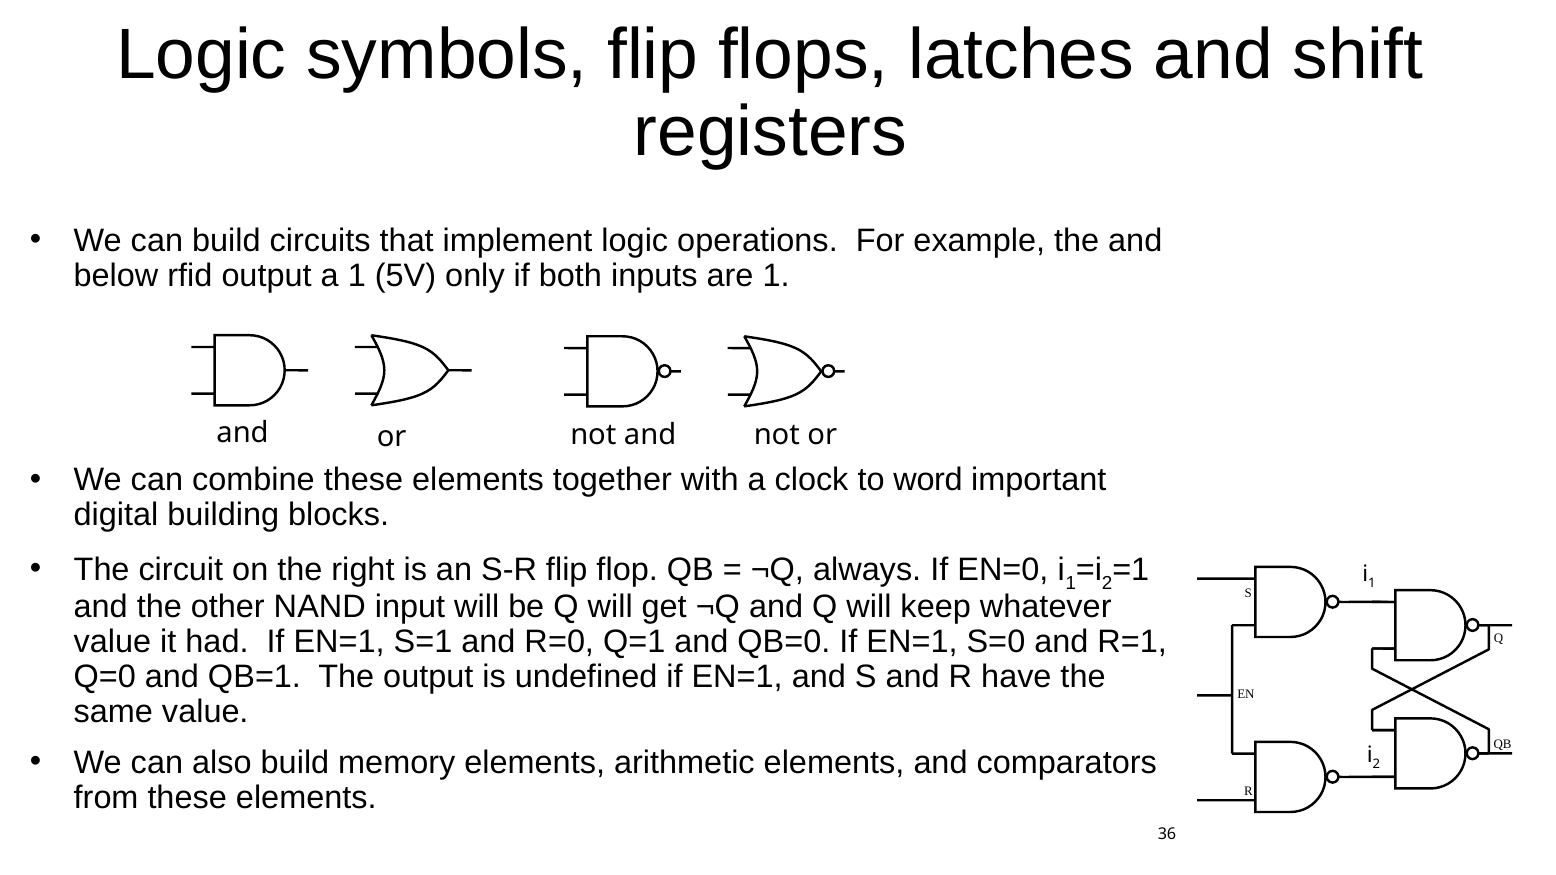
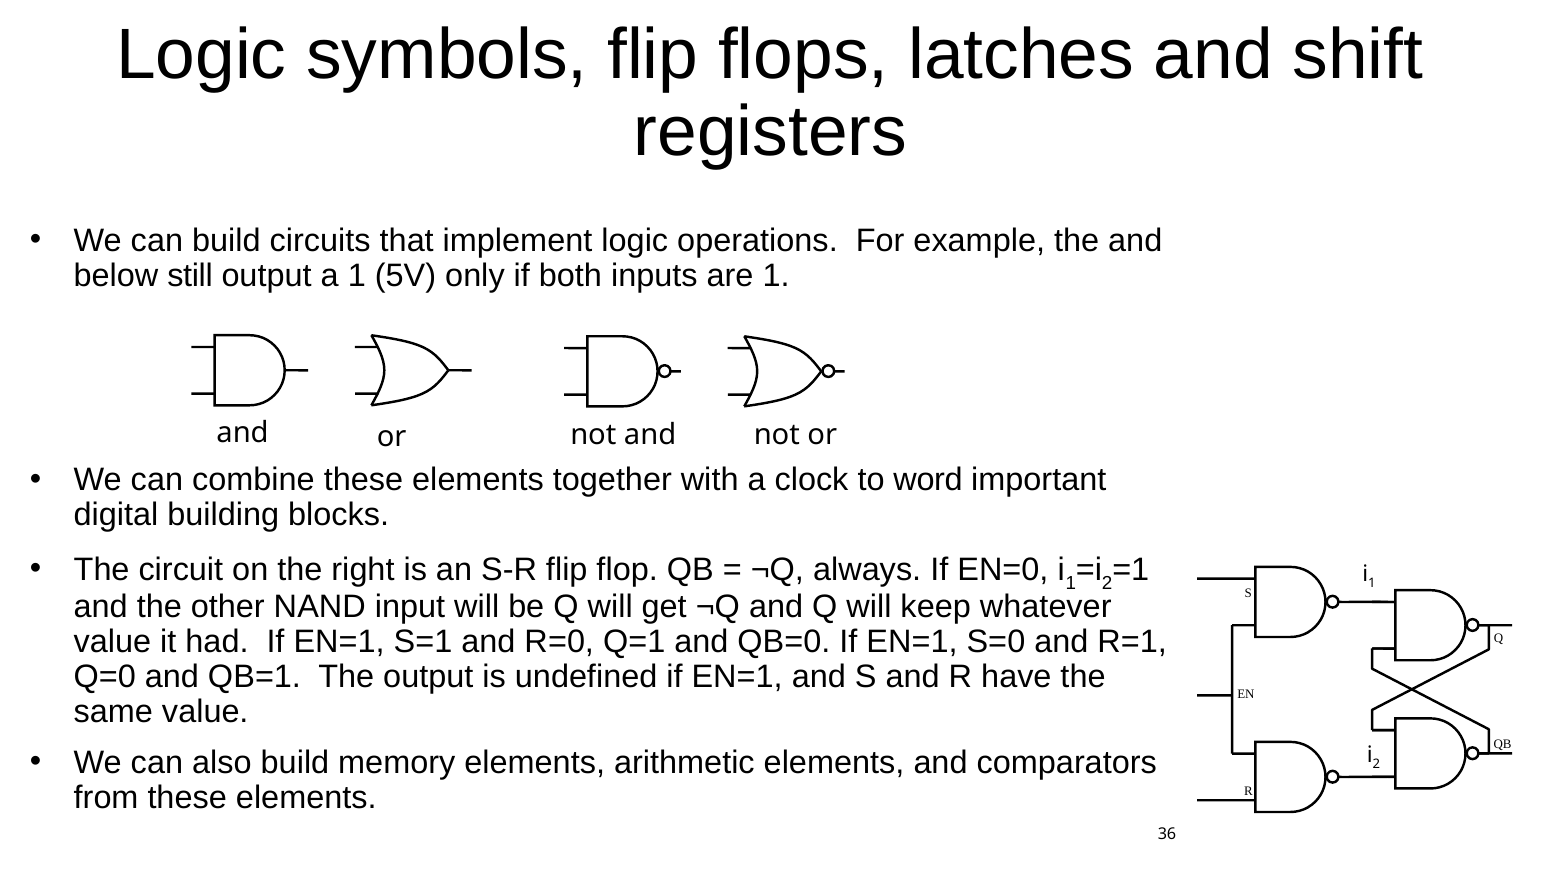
rfid: rfid -> still (190, 275)
